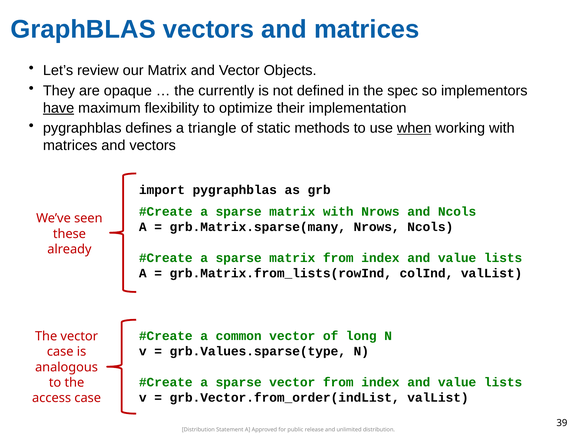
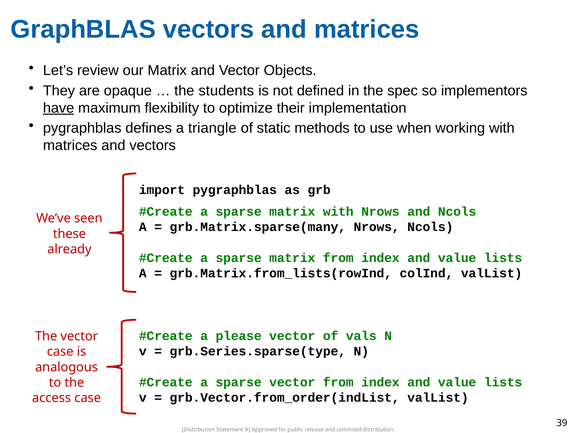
currently: currently -> students (226, 91)
when underline: present -> none (414, 128)
common: common -> please (239, 336)
long: long -> vals (361, 336)
grb.Values.sparse(type: grb.Values.sparse(type -> grb.Series.sparse(type (258, 351)
